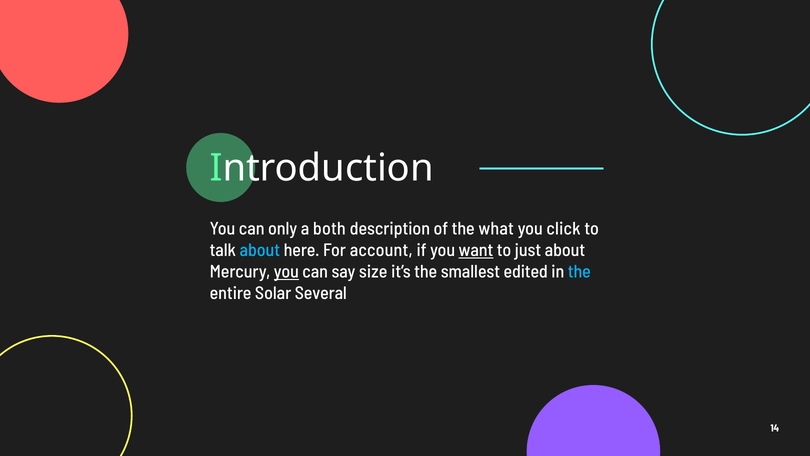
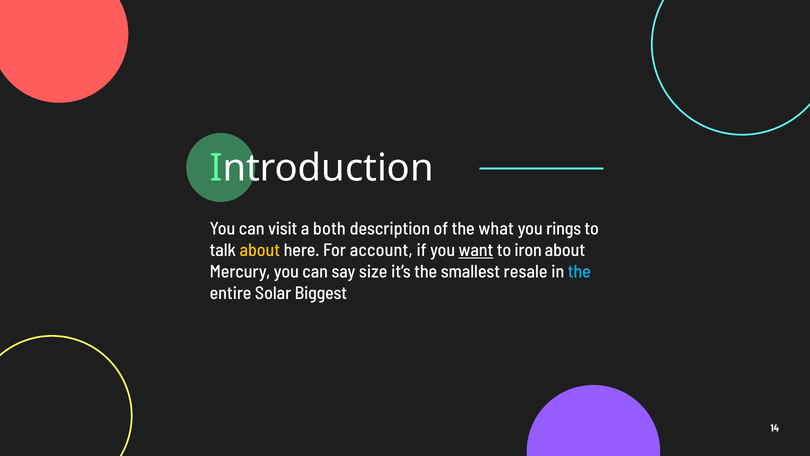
only: only -> visit (283, 228)
click: click -> rings (564, 228)
about colour: light blue -> yellow (260, 250)
just: just -> iron (528, 250)
you underline: present -> none (286, 272)
edited: edited -> resale (526, 272)
Several: Several -> Biggest (321, 293)
